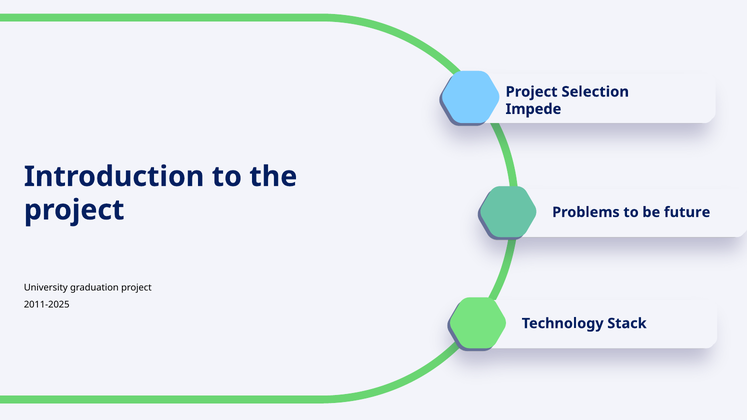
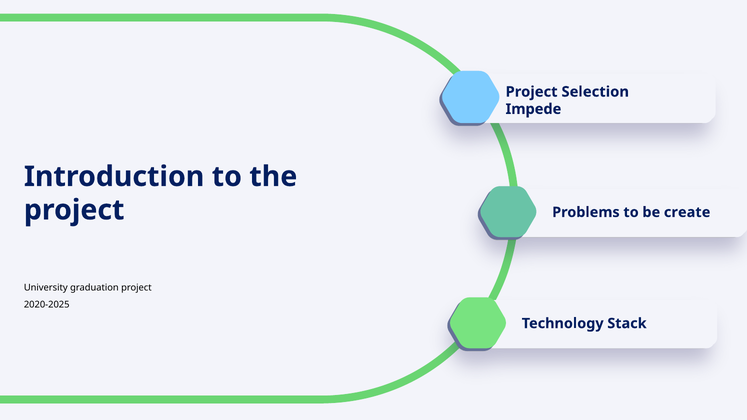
future: future -> create (687, 212)
2011-2025: 2011-2025 -> 2020-2025 (47, 305)
